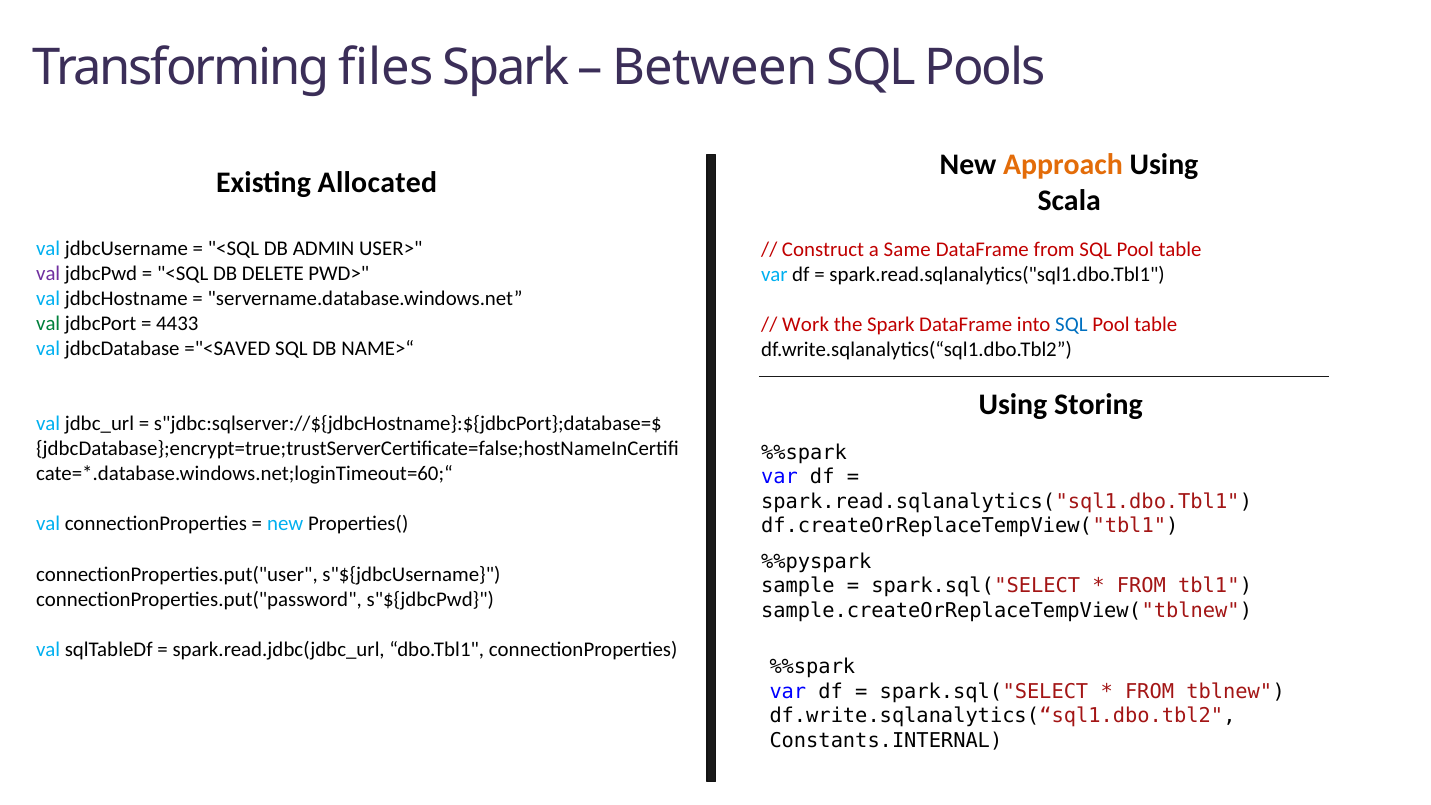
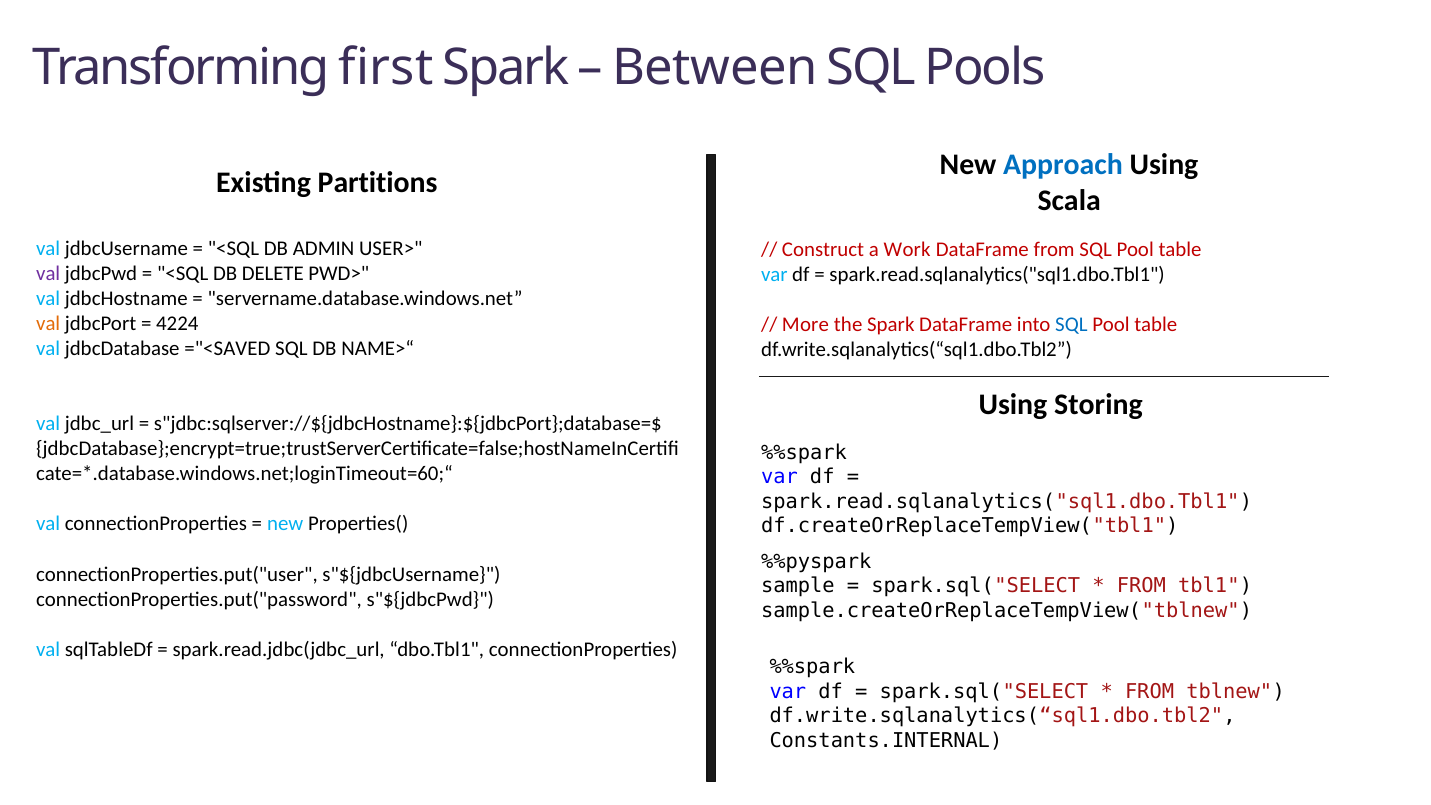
files: files -> first (386, 67)
Approach colour: orange -> blue (1063, 165)
Allocated: Allocated -> Partitions (378, 183)
Same: Same -> Work (907, 250)
val colour: green -> orange (48, 324)
4433: 4433 -> 4224 (177, 324)
Work: Work -> More (806, 325)
